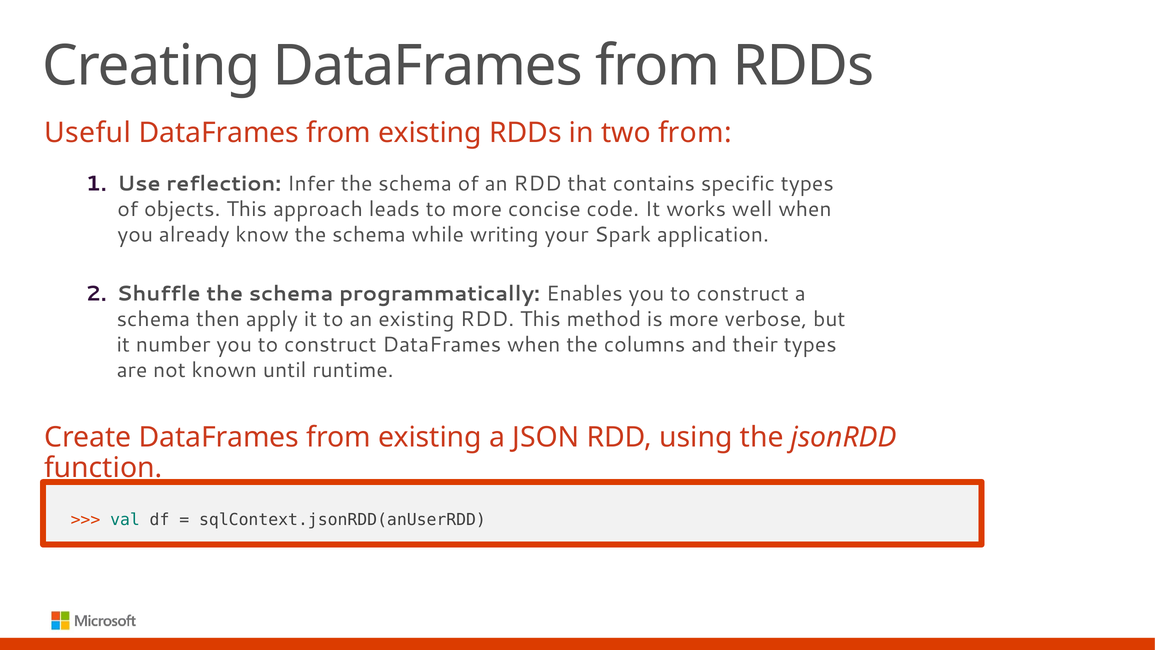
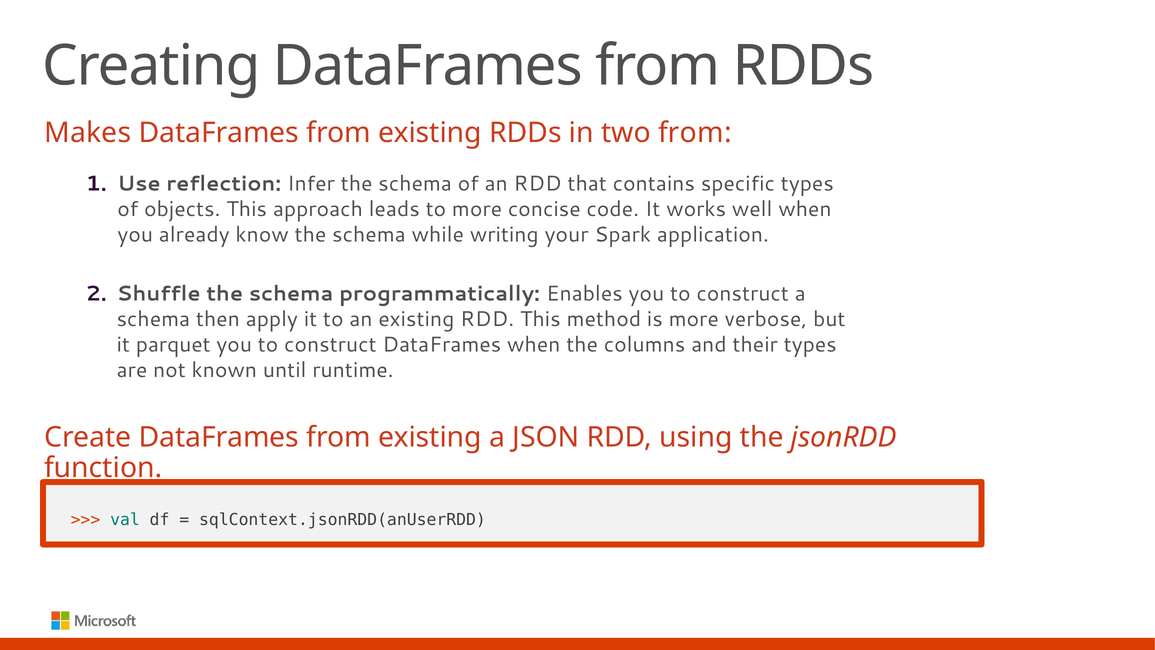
Useful: Useful -> Makes (88, 133)
number: number -> parquet (173, 345)
